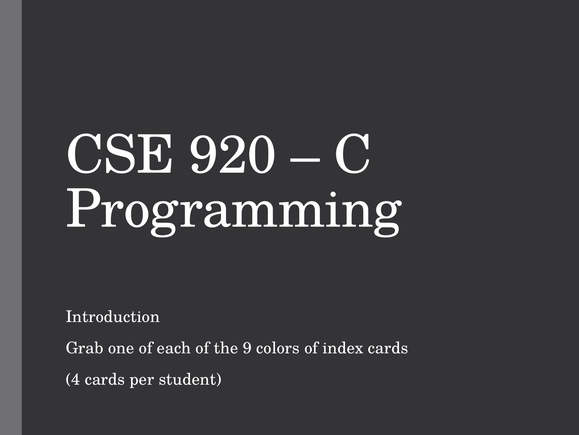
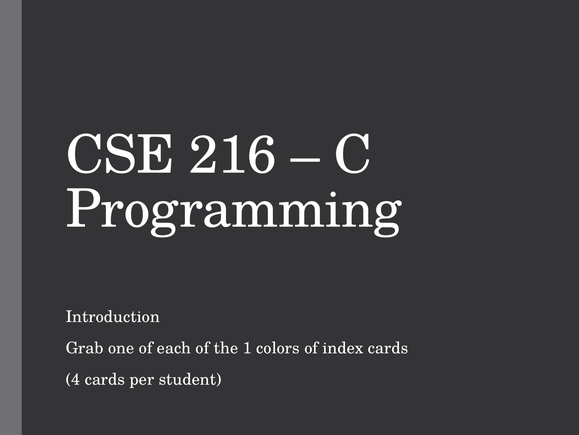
920: 920 -> 216 (233, 155)
9: 9 -> 1 (247, 347)
